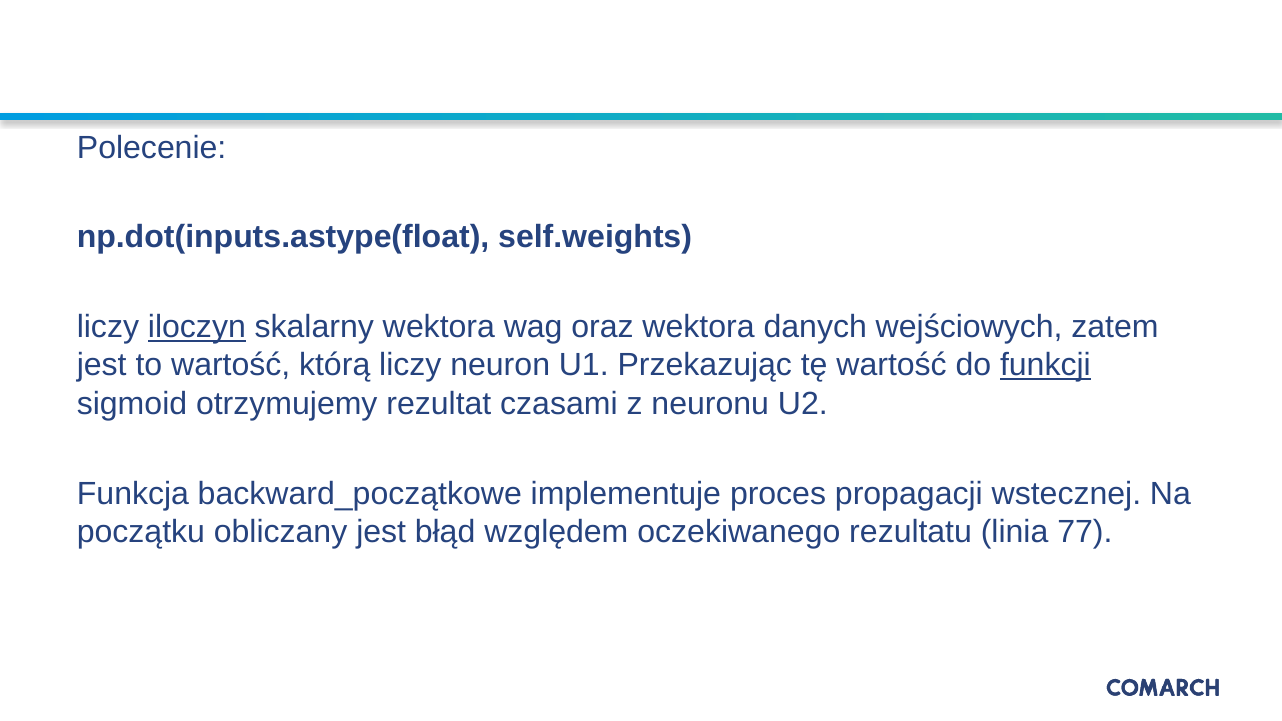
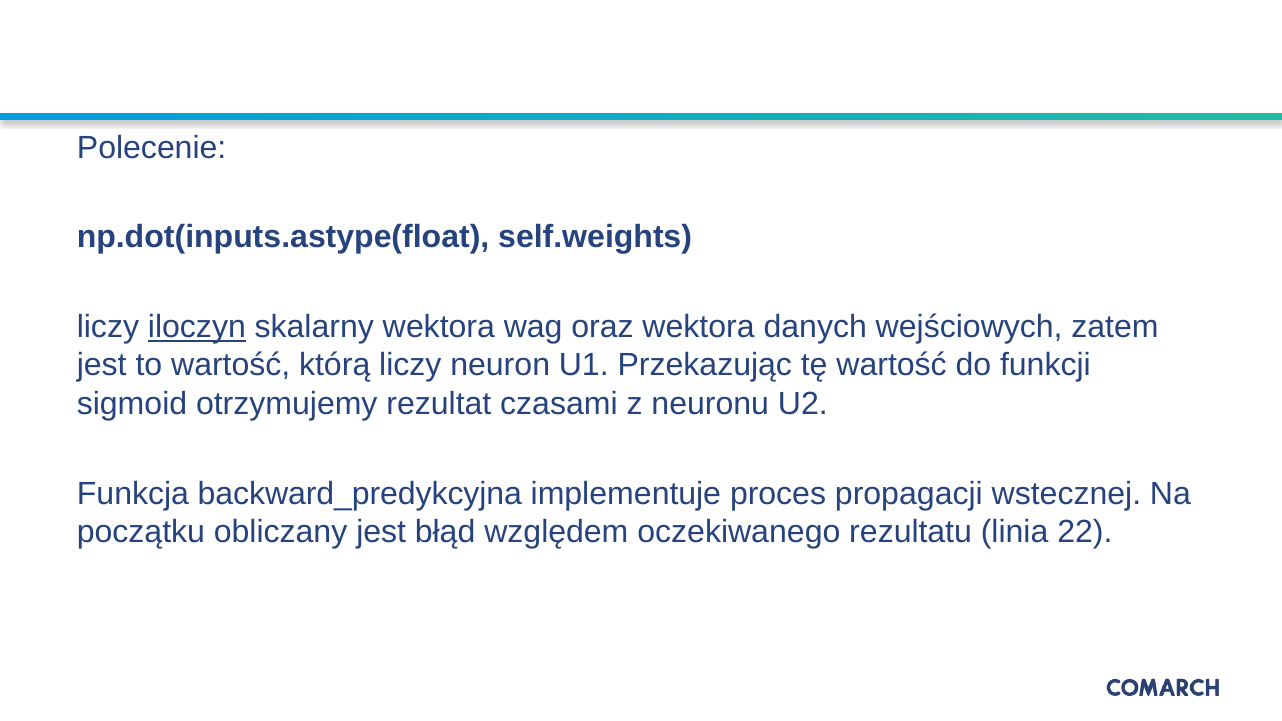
funkcji underline: present -> none (1045, 365)
backward_początkowe: backward_początkowe -> backward_predykcyjna (360, 494)
77: 77 -> 22 (1085, 532)
